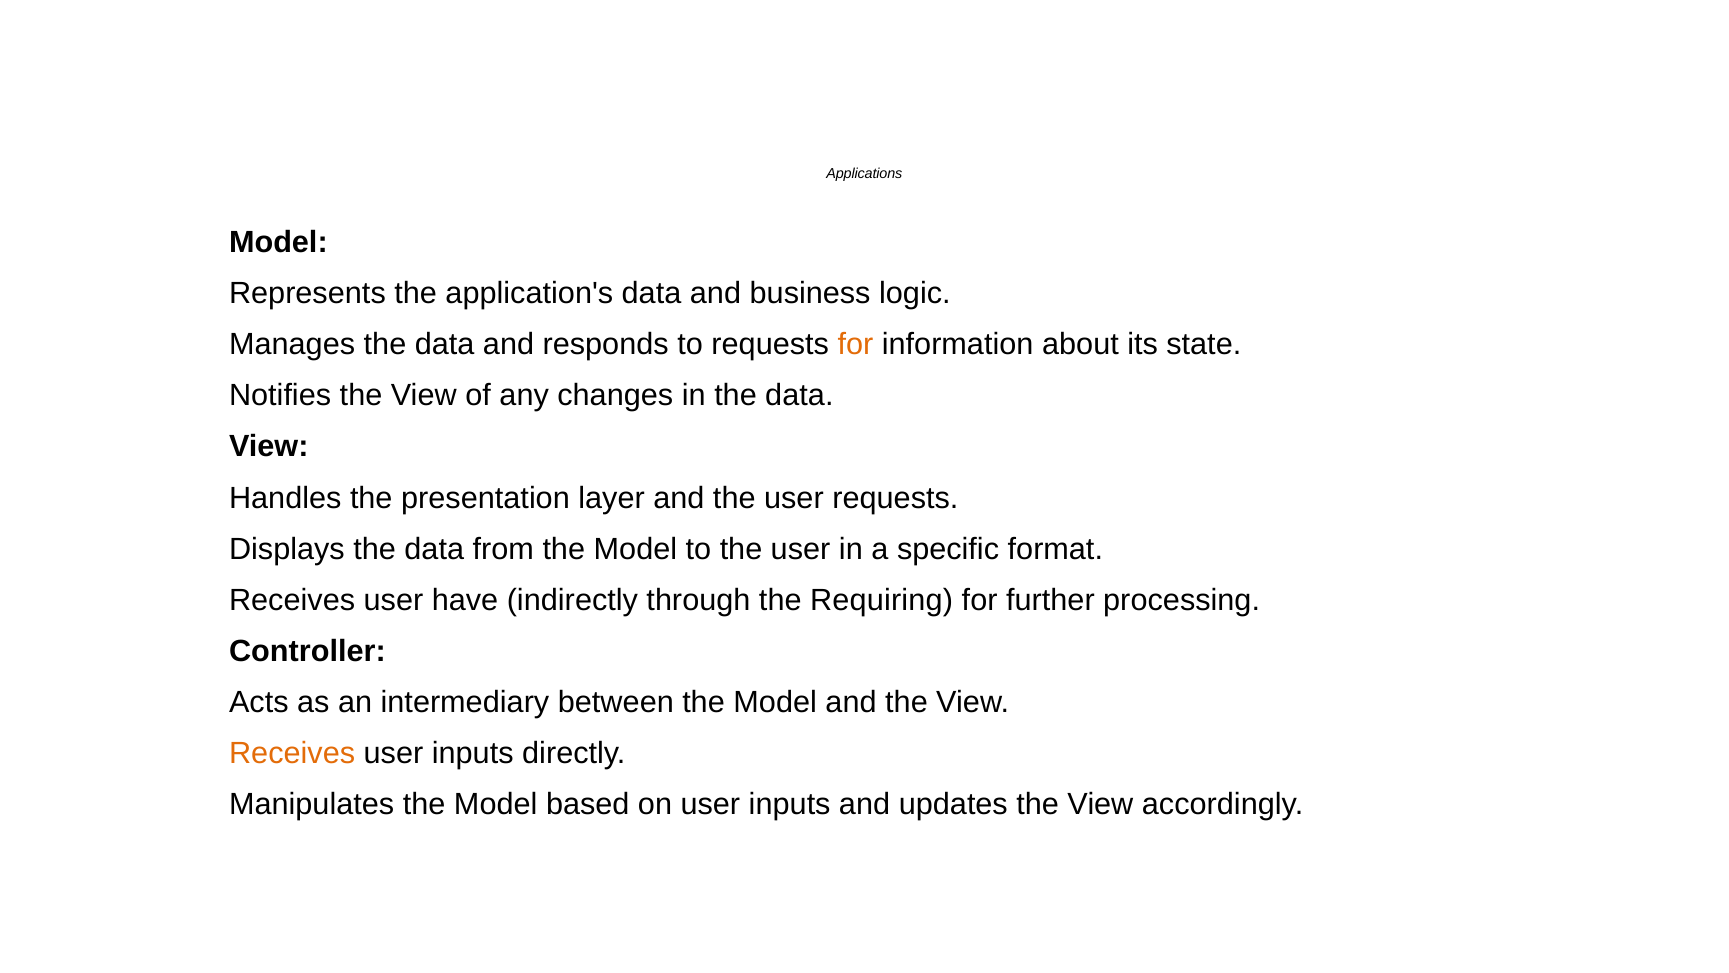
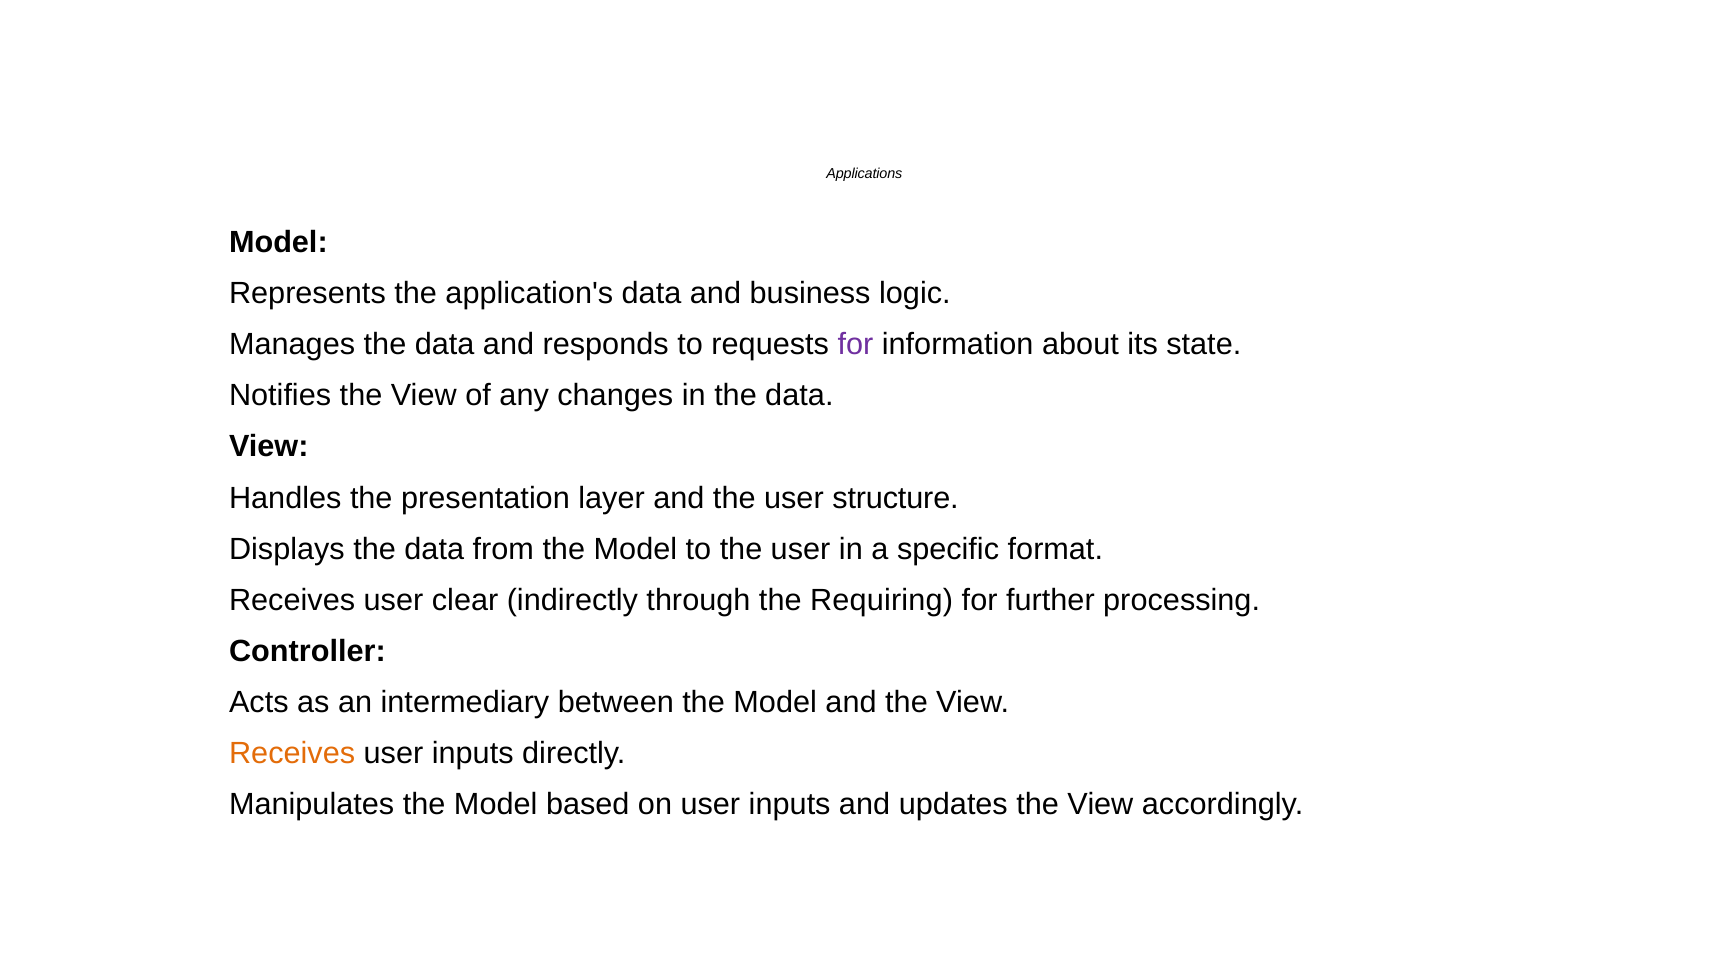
for colour: orange -> purple (855, 344)
user requests: requests -> structure (895, 498)
have: have -> clear (465, 600)
